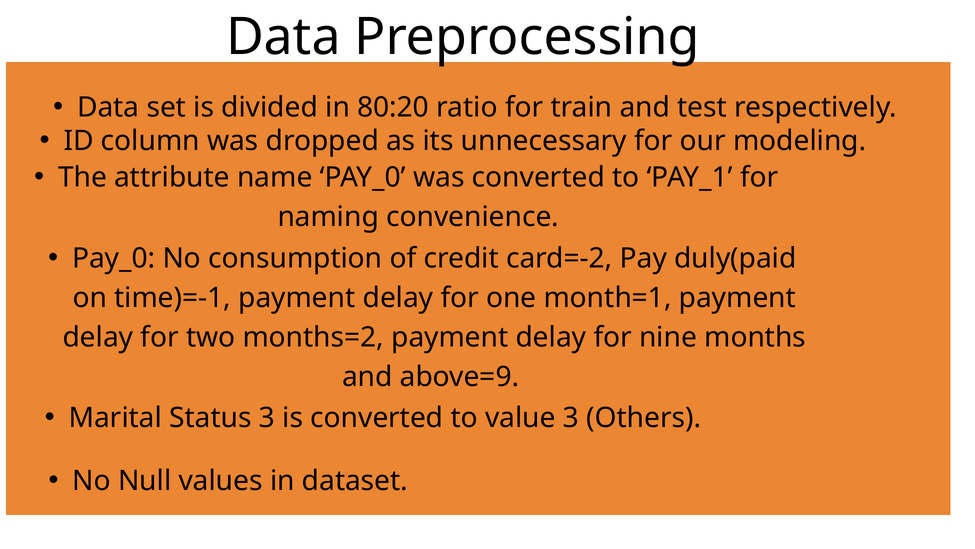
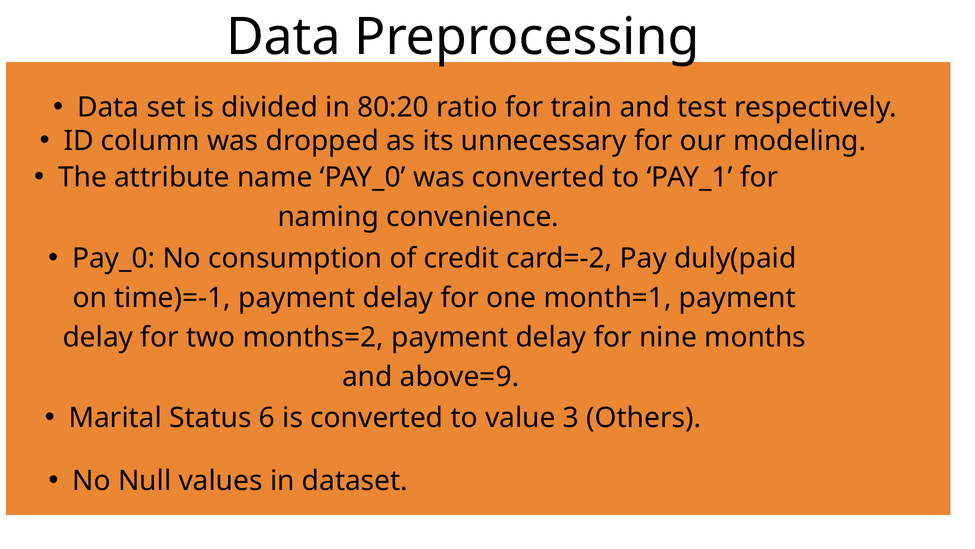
Status 3: 3 -> 6 (267, 418)
